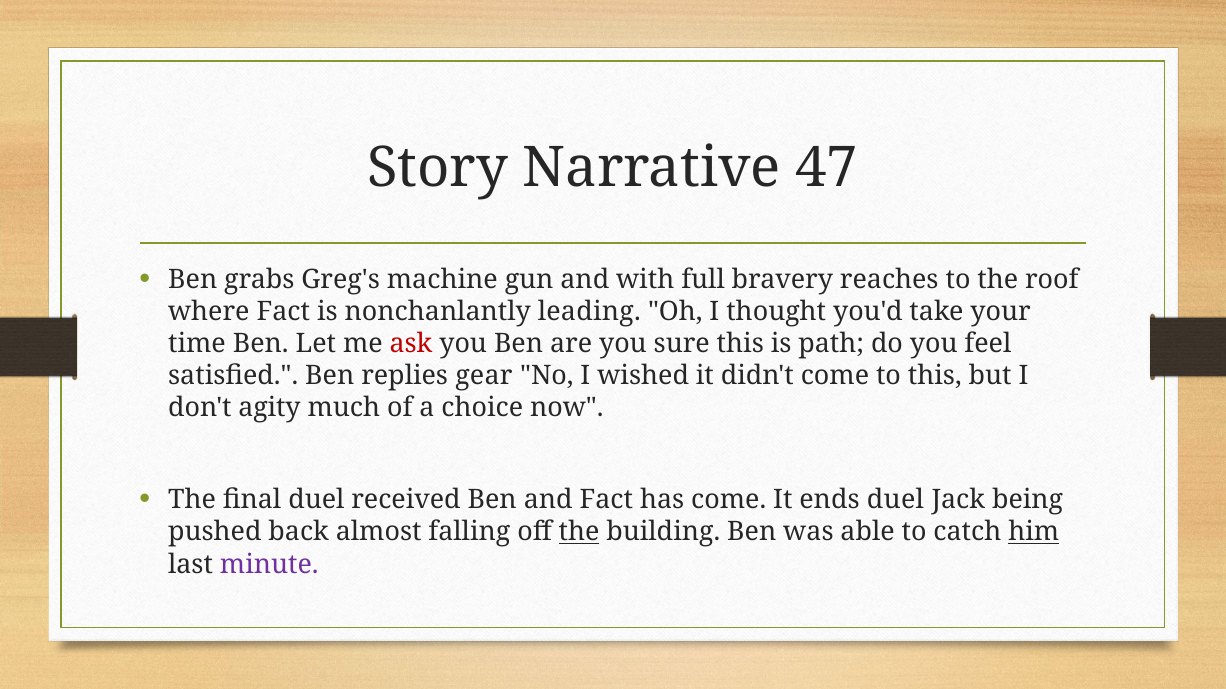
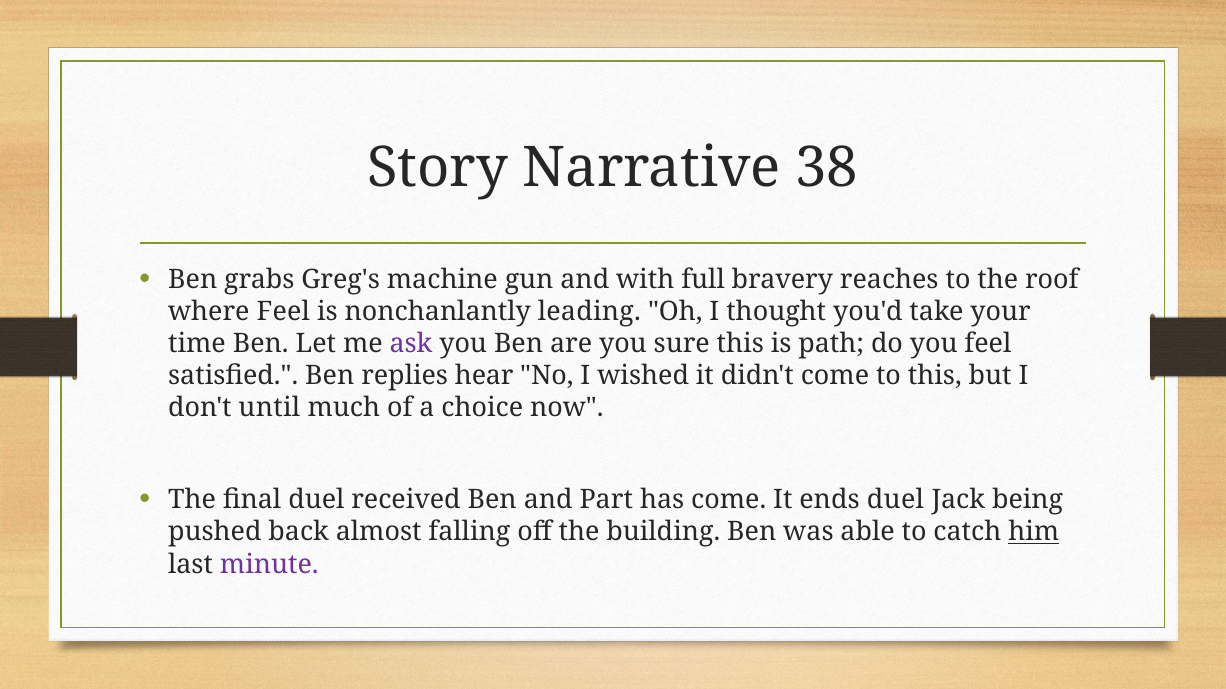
47: 47 -> 38 (827, 168)
where Fact: Fact -> Feel (283, 312)
ask colour: red -> purple (411, 344)
gear: gear -> hear (484, 376)
agity: agity -> until (269, 408)
and Fact: Fact -> Part (606, 500)
the underline: present -> none (579, 533)
